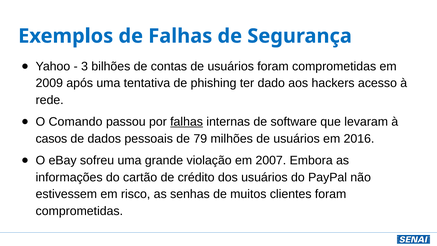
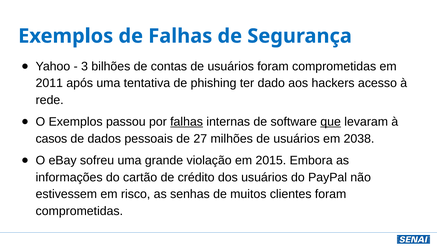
2009: 2009 -> 2011 (49, 83)
O Comando: Comando -> Exemplos (76, 122)
que underline: none -> present (331, 122)
79: 79 -> 27 (200, 139)
2016: 2016 -> 2038 (359, 139)
2007: 2007 -> 2015 (271, 160)
